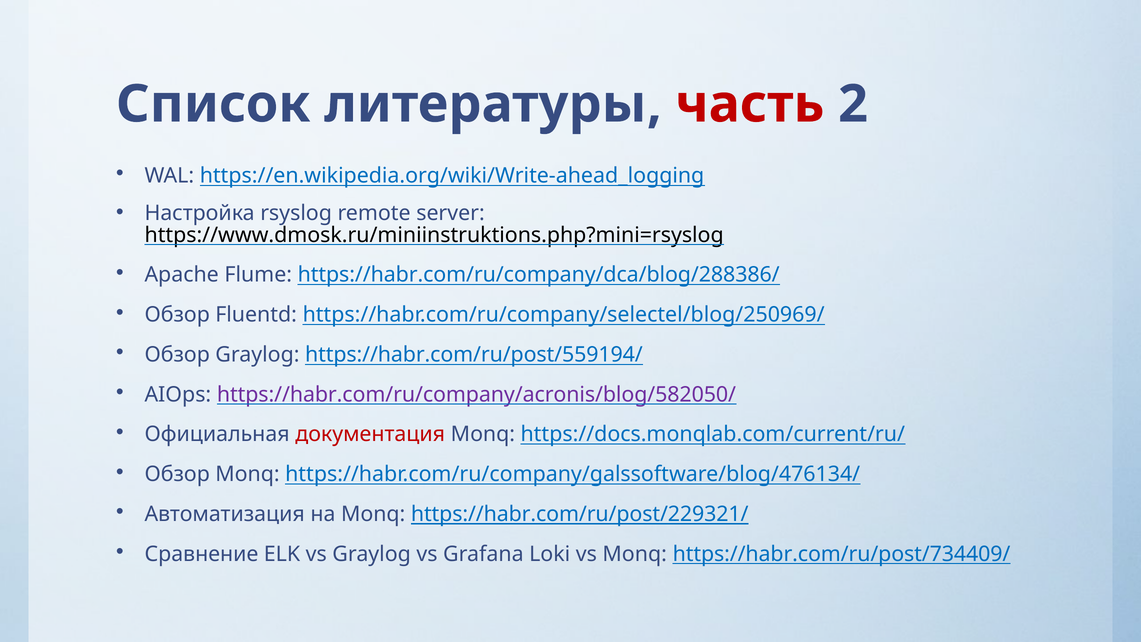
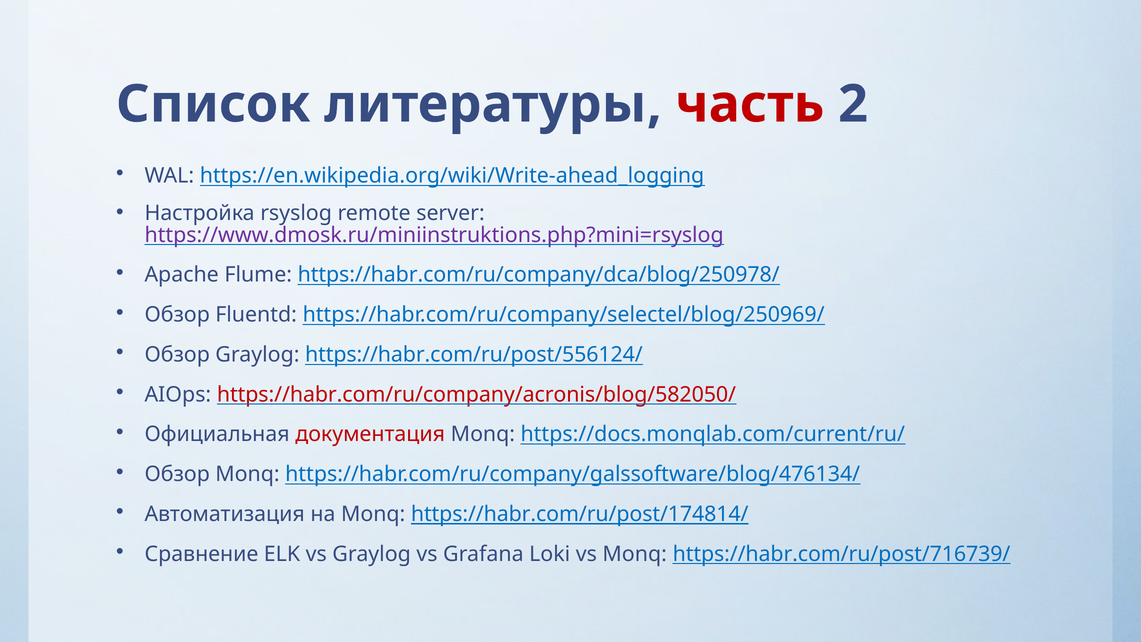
https://www.dmosk.ru/miniinstruktions.php?mini=rsyslog colour: black -> purple (434, 235)
https://habr.com/ru/company/dca/blog/288386/: https://habr.com/ru/company/dca/blog/288386/ -> https://habr.com/ru/company/dca/blog/250978/ (539, 275)
https://habr.com/ru/post/559194/: https://habr.com/ru/post/559194/ -> https://habr.com/ru/post/556124/ (474, 355)
https://habr.com/ru/company/acronis/blog/582050/ colour: purple -> red (476, 394)
https://habr.com/ru/post/229321/: https://habr.com/ru/post/229321/ -> https://habr.com/ru/post/174814/ (580, 514)
https://habr.com/ru/post/734409/: https://habr.com/ru/post/734409/ -> https://habr.com/ru/post/716739/ (842, 554)
